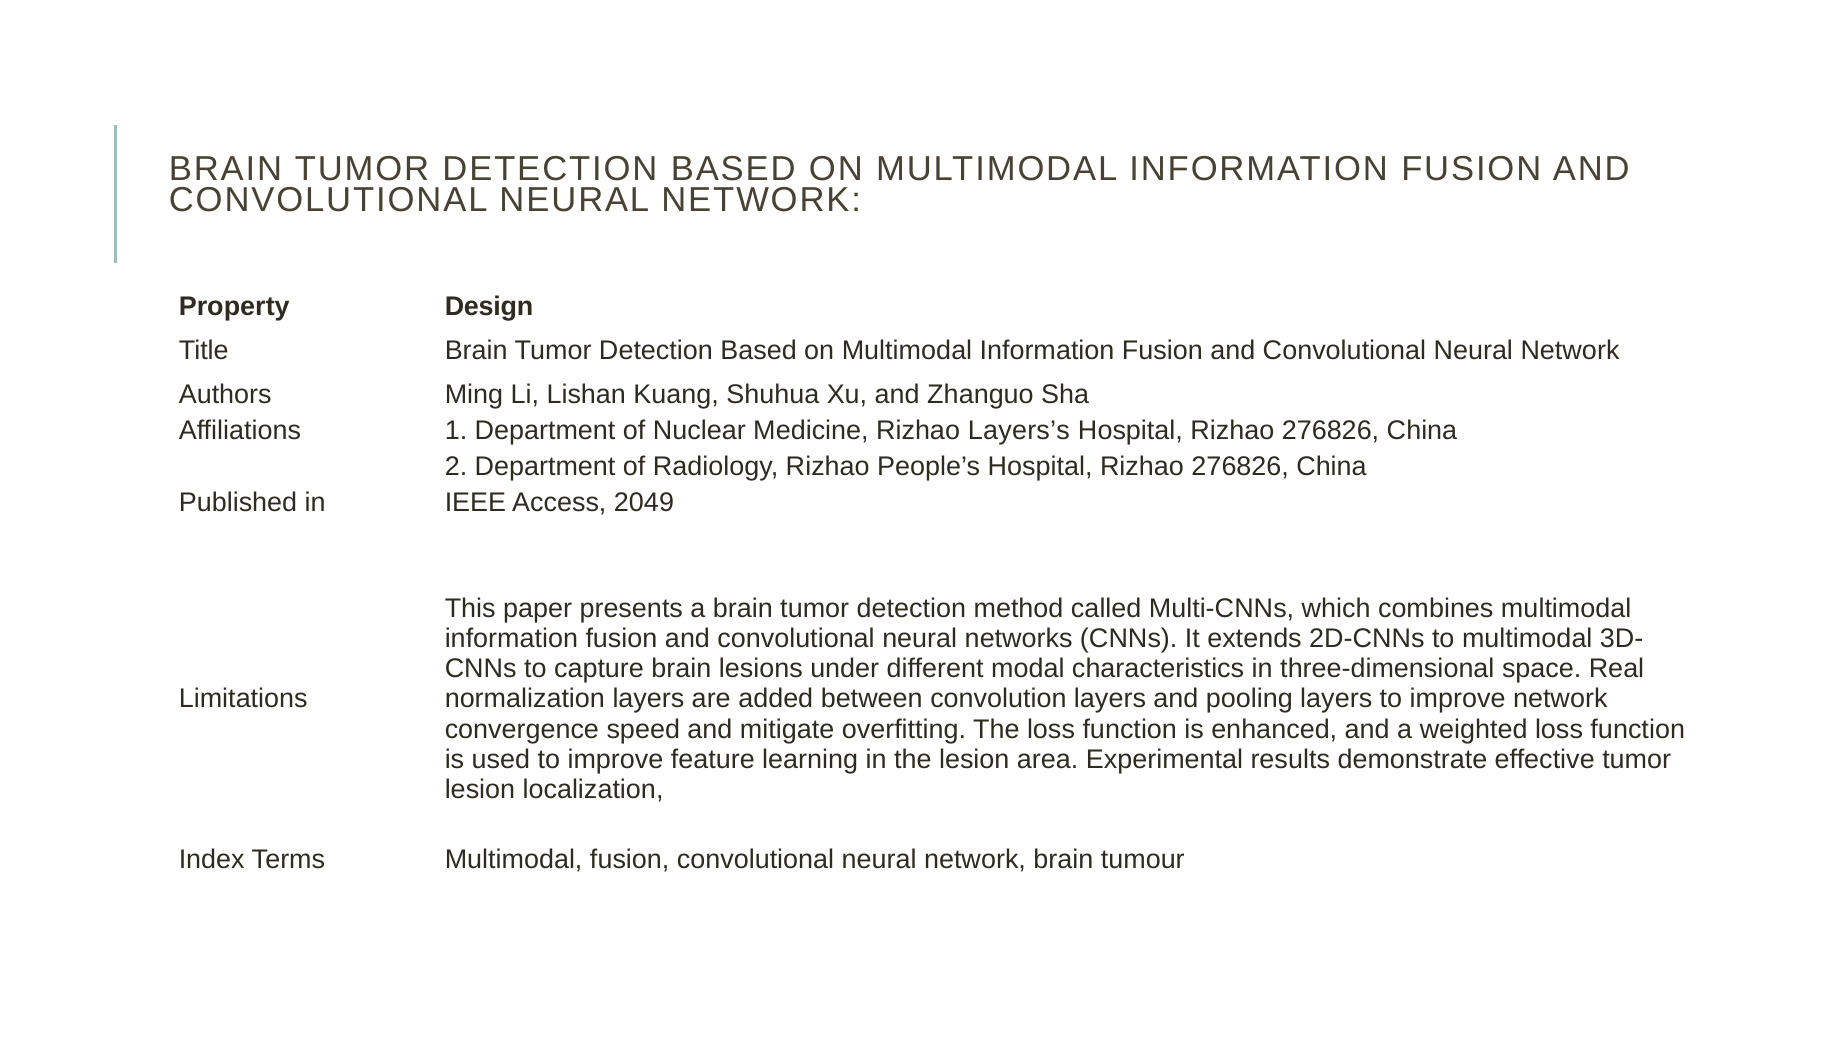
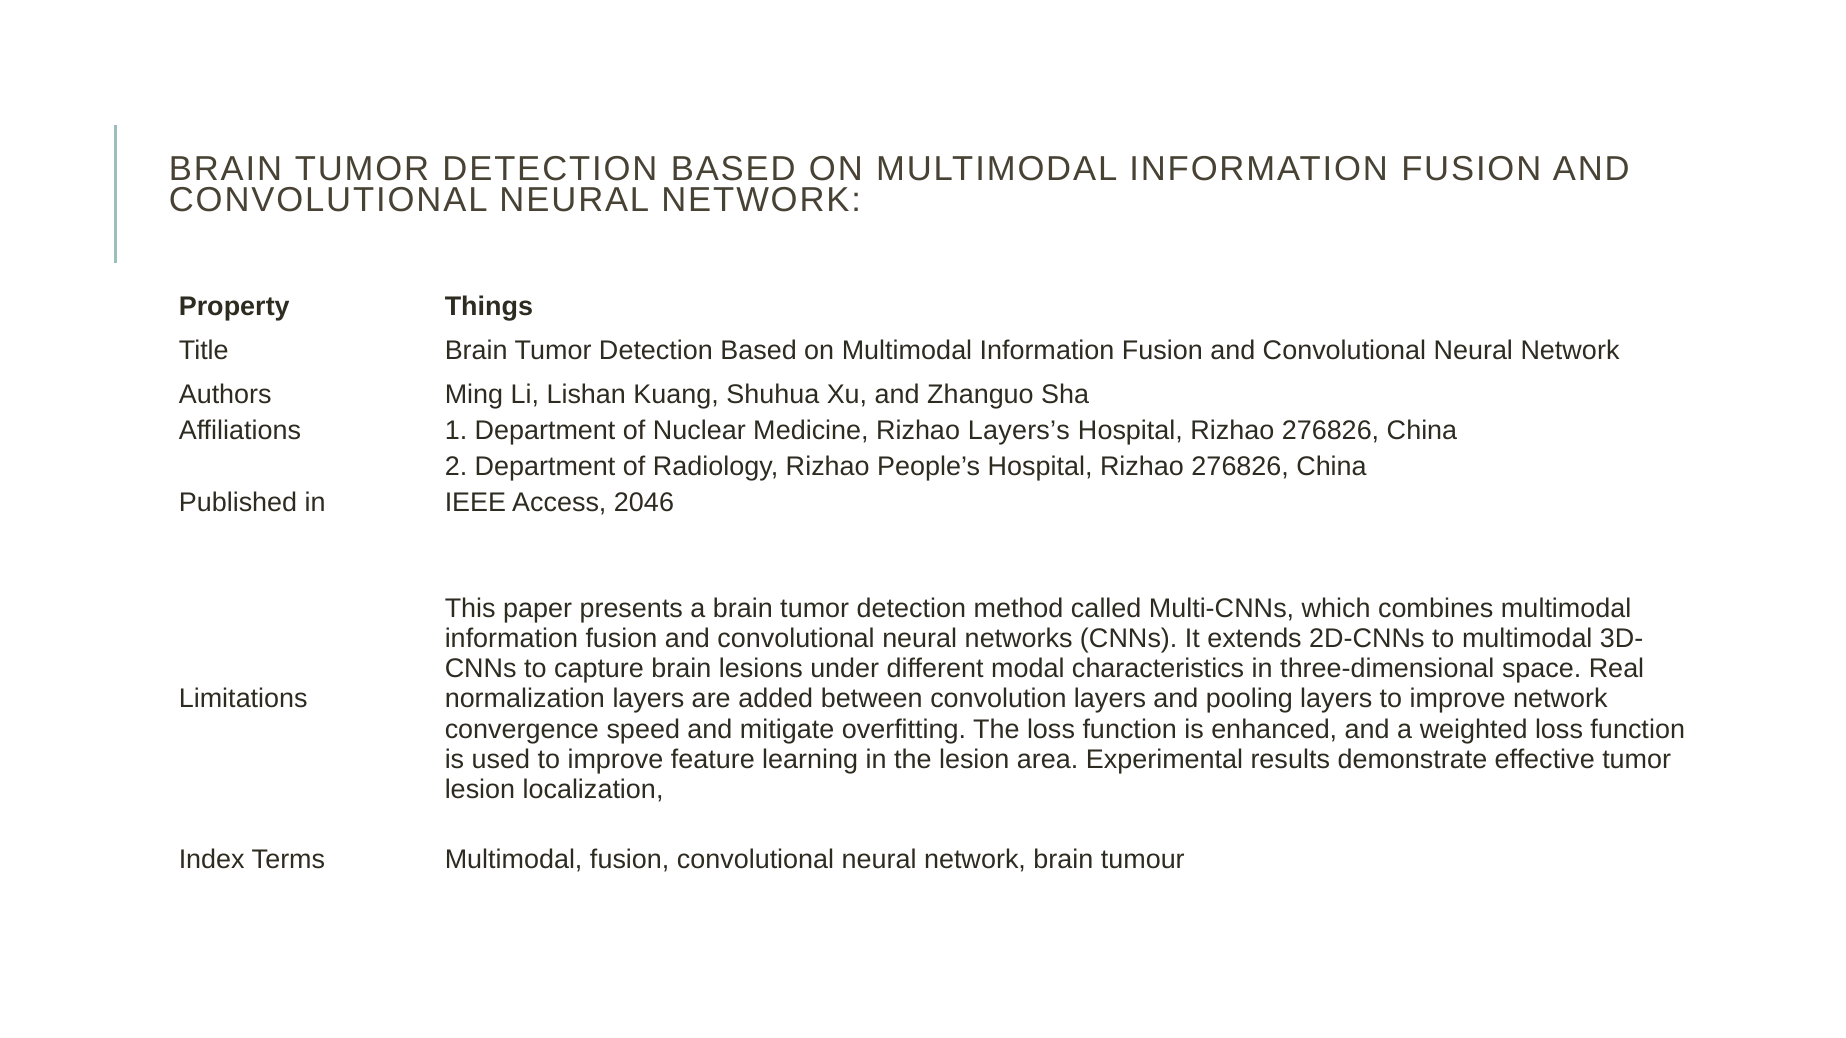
Design: Design -> Things (489, 307)
2049: 2049 -> 2046 (644, 503)
